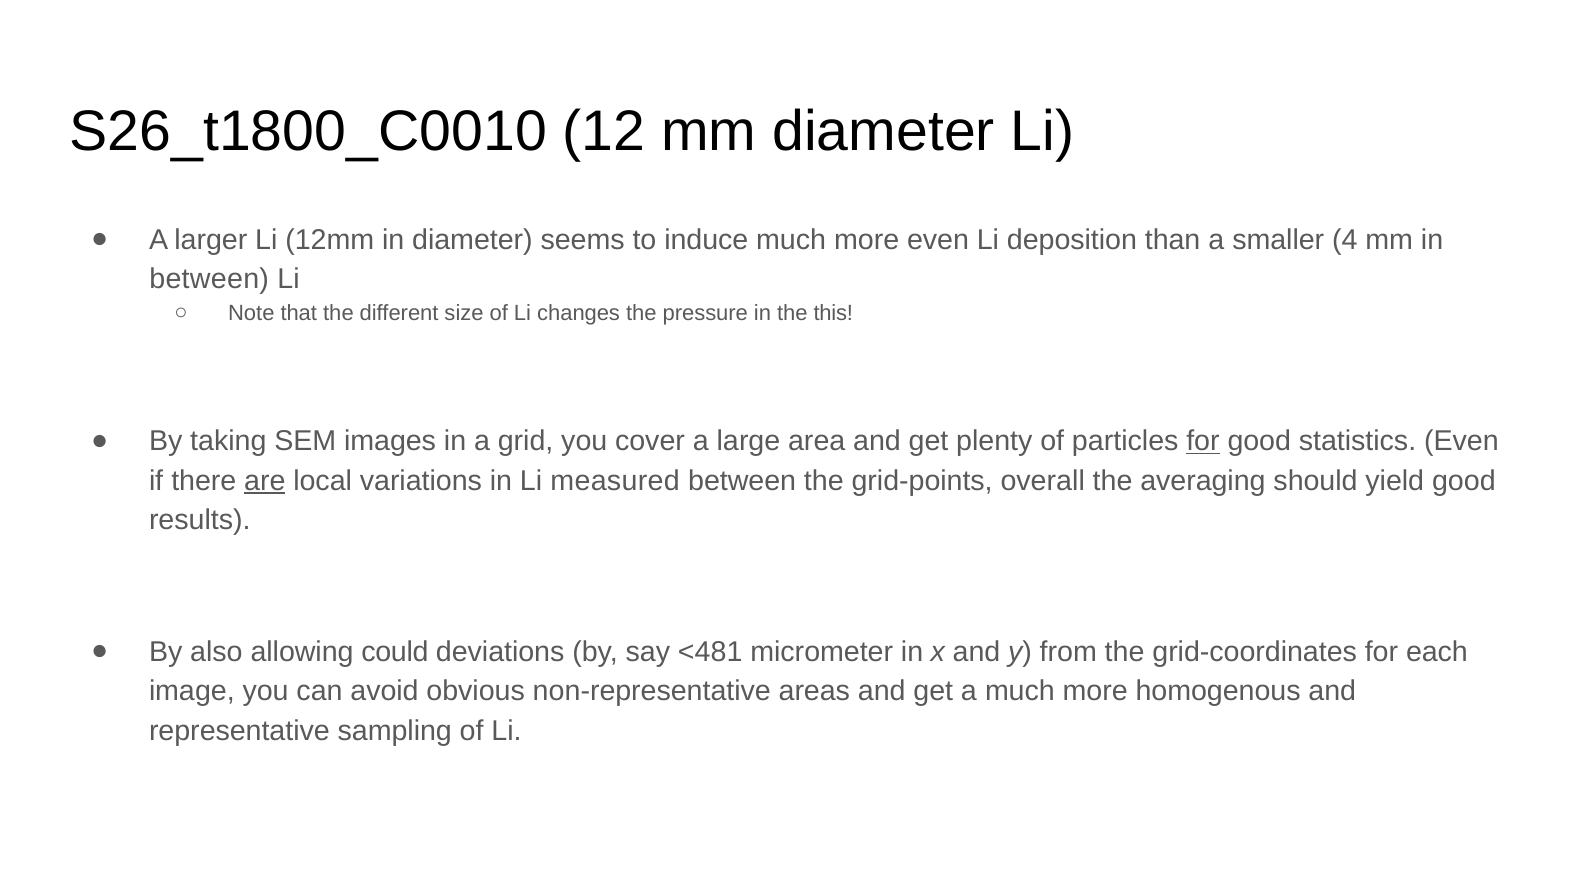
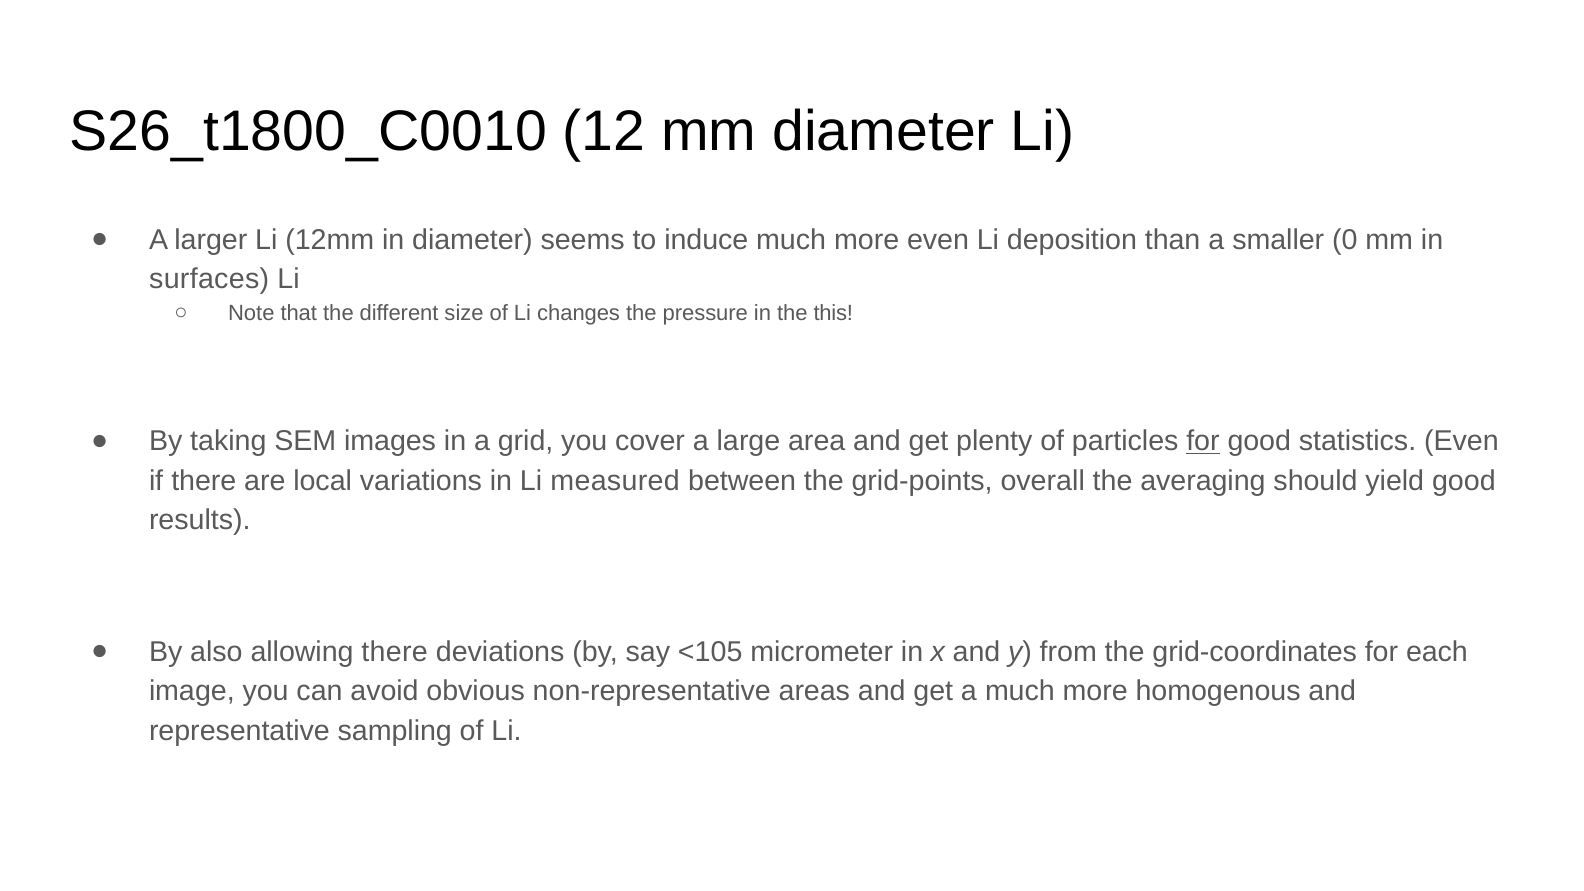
4: 4 -> 0 (1345, 240)
between: between -> surfaces (209, 279)
are underline: present -> none (265, 481)
allowing could: could -> there (395, 652)
<481: <481 -> <105 (710, 652)
